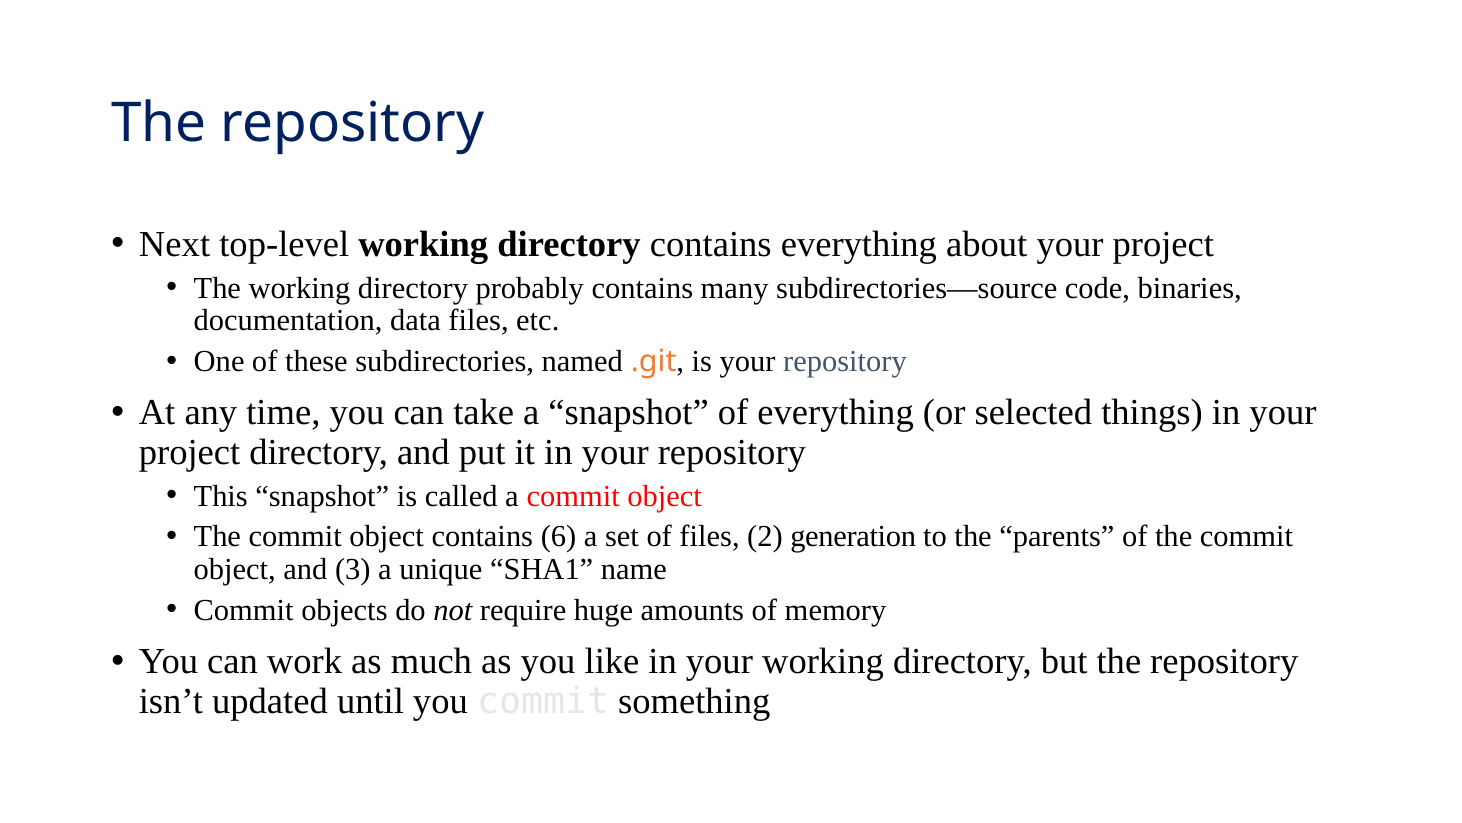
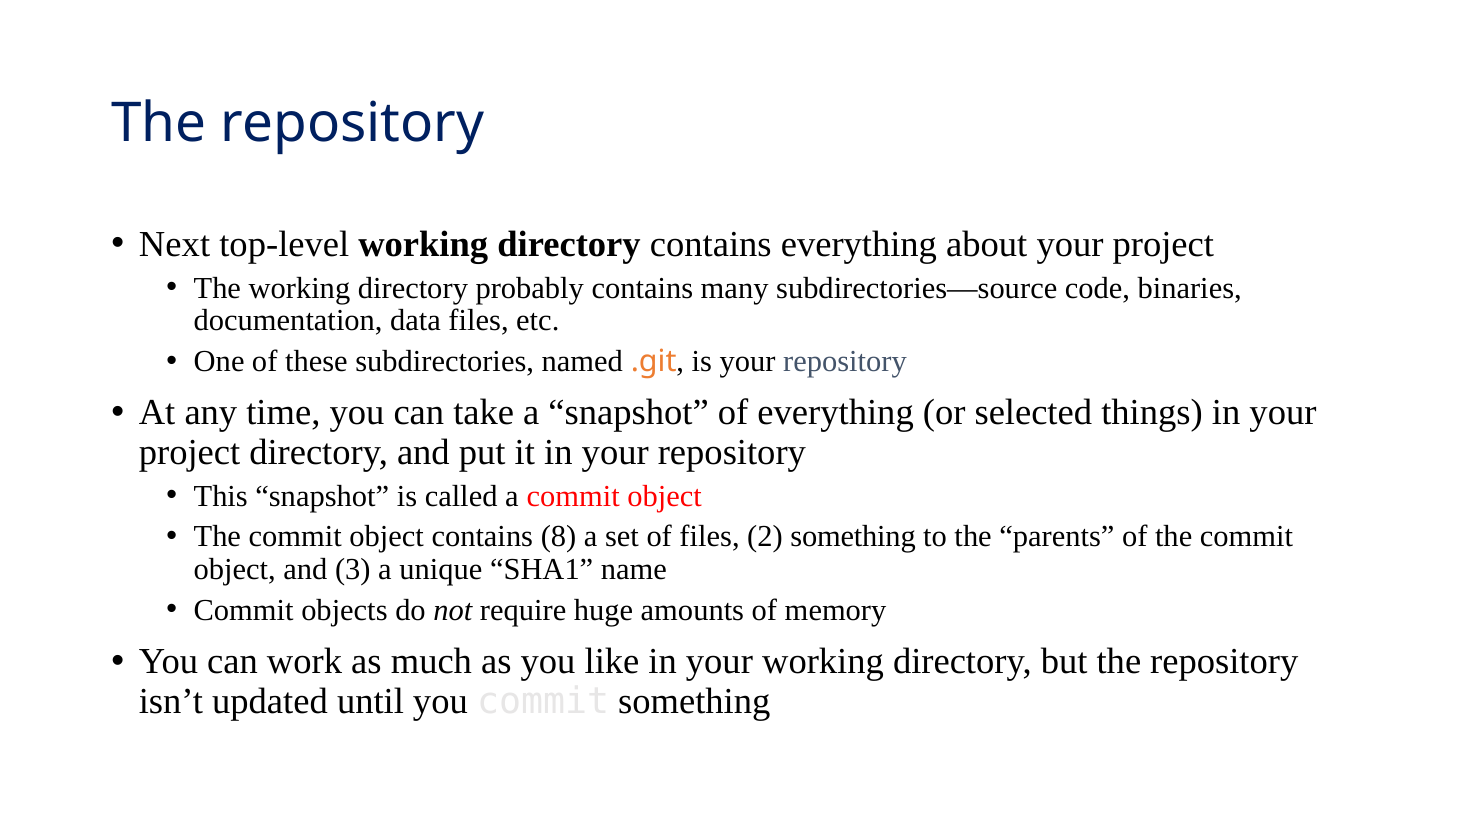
6: 6 -> 8 (559, 536)
2 generation: generation -> something (853, 536)
